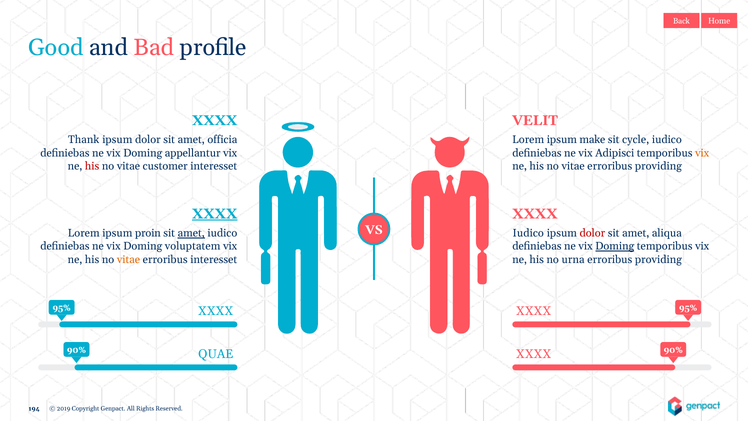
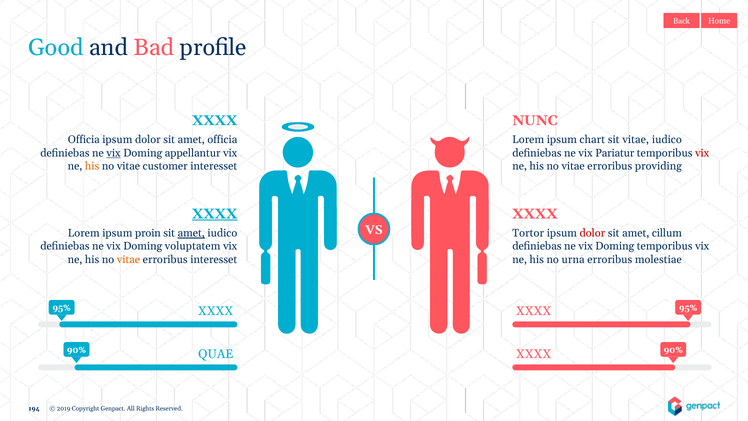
VELIT: VELIT -> NUNC (535, 120)
Thank: Thank -> Officia (84, 140)
make: make -> chart (592, 140)
sit cycle: cycle -> vitae (636, 140)
vix underline: none -> present (114, 153)
Adipisci: Adipisci -> Pariatur (615, 153)
vix colour: orange -> red (702, 153)
his colour: red -> orange (92, 166)
Iudico: Iudico -> Tortor (528, 233)
aliqua: aliqua -> cillum (667, 233)
Doming underline: present -> none (615, 246)
providing: providing -> molestiae (658, 259)
